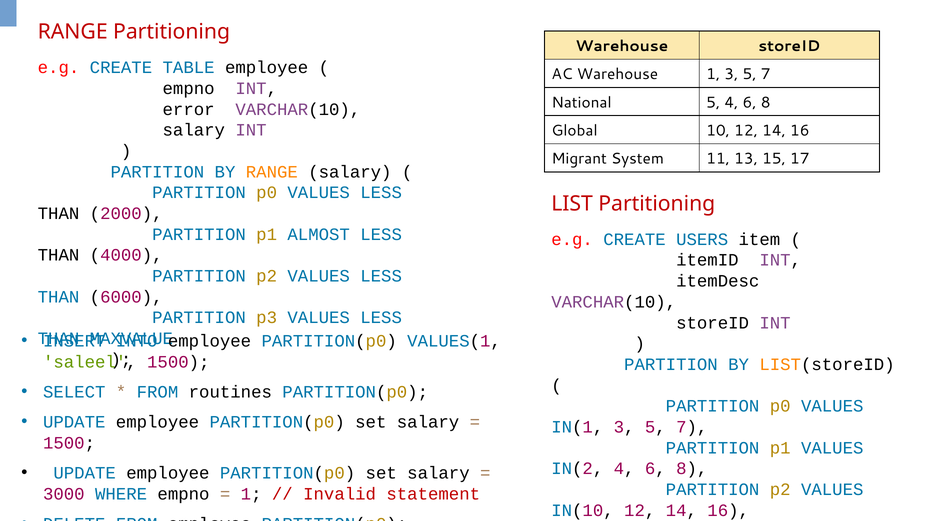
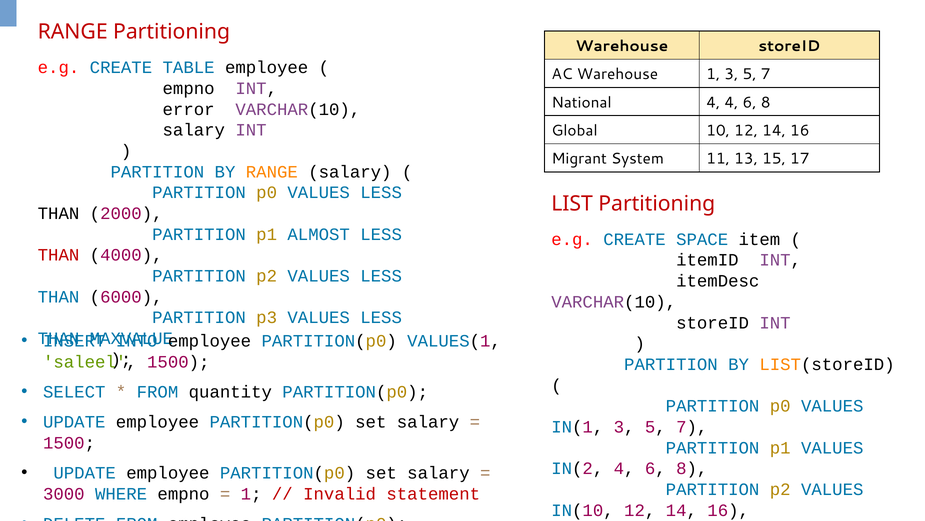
National 5: 5 -> 4 (713, 102)
USERS: USERS -> SPACE (702, 239)
THAN colour: black -> red (59, 255)
routines: routines -> quantity (230, 392)
